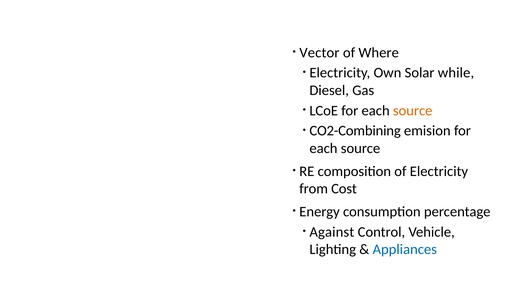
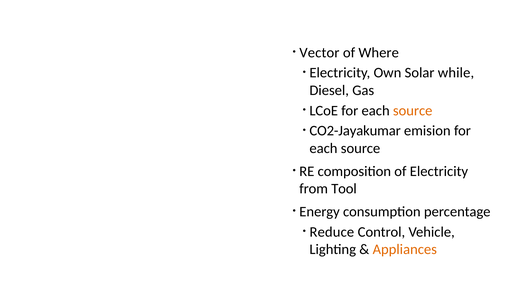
CO2-Combining: CO2-Combining -> CO2-Jayakumar (355, 131)
Cost: Cost -> Tool (344, 189)
Against: Against -> Reduce (332, 232)
Appliances colour: blue -> orange (405, 250)
